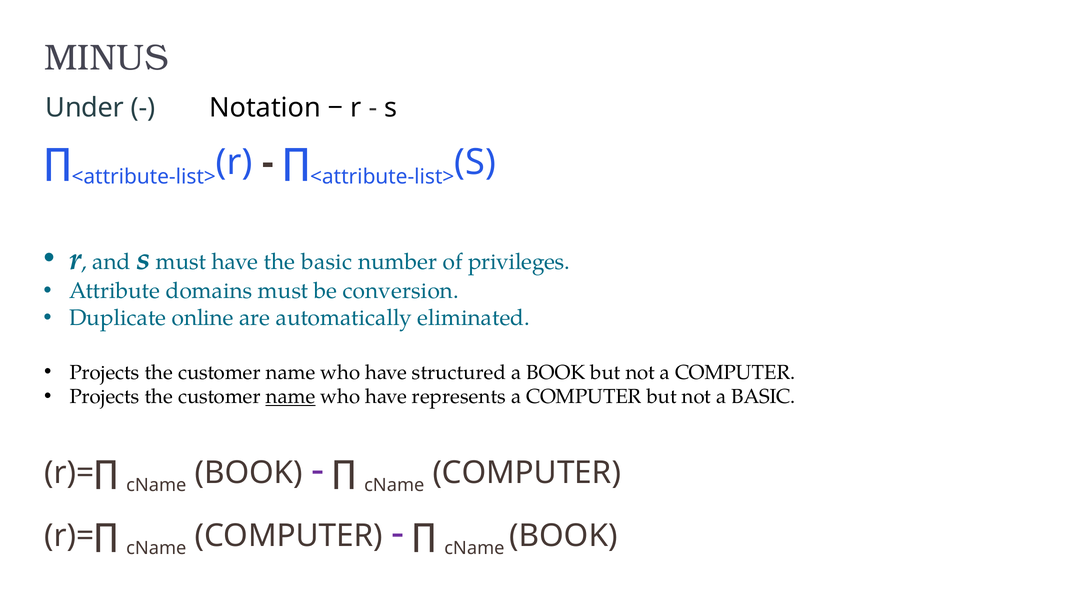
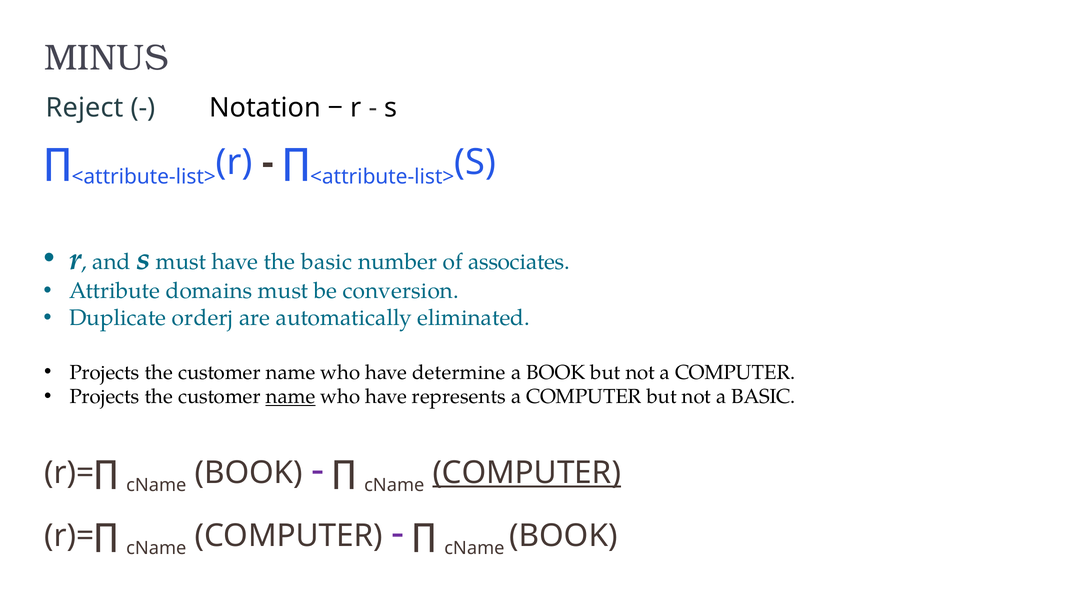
Under: Under -> Reject (85, 108)
privileges: privileges -> associates (519, 262)
online: online -> orderj (203, 318)
structured: structured -> determine (459, 372)
COMPUTER underline: none -> present (527, 473)
